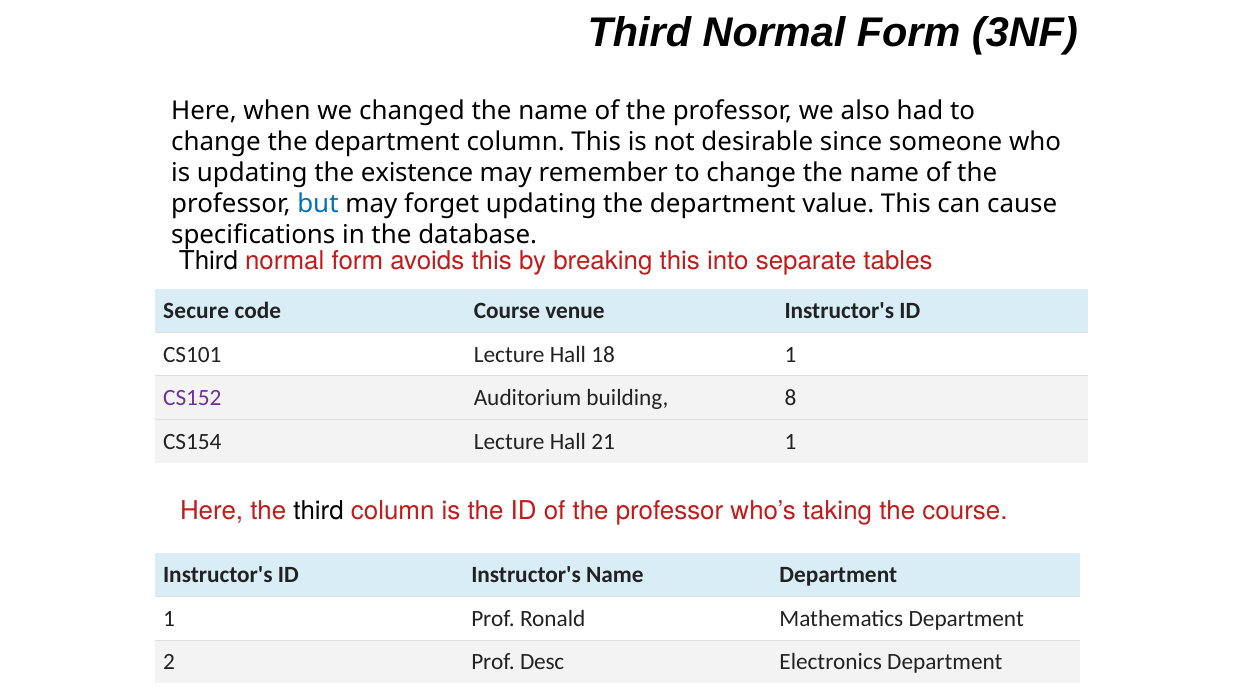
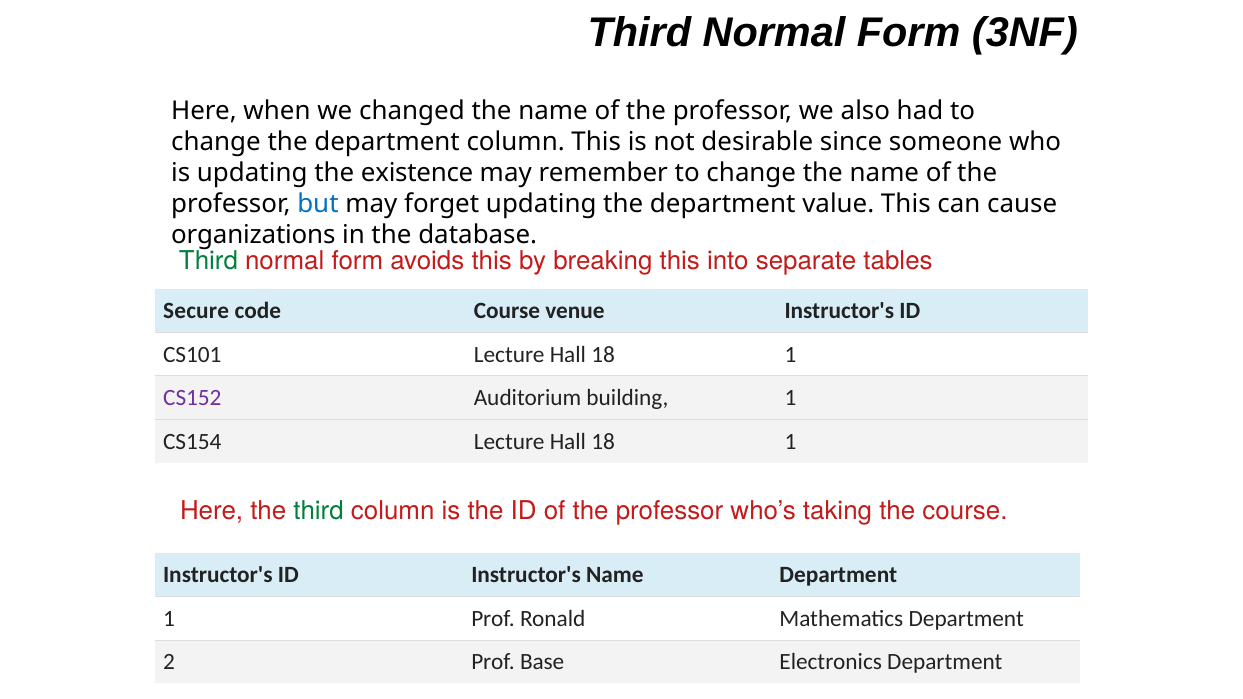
specifications: specifications -> organizations (253, 235)
Third colour: black -> green (208, 261)
building 8: 8 -> 1 (790, 398)
CS154 Lecture Hall 21: 21 -> 18 (603, 442)
third colour: black -> green (319, 511)
Desc: Desc -> Base (542, 662)
